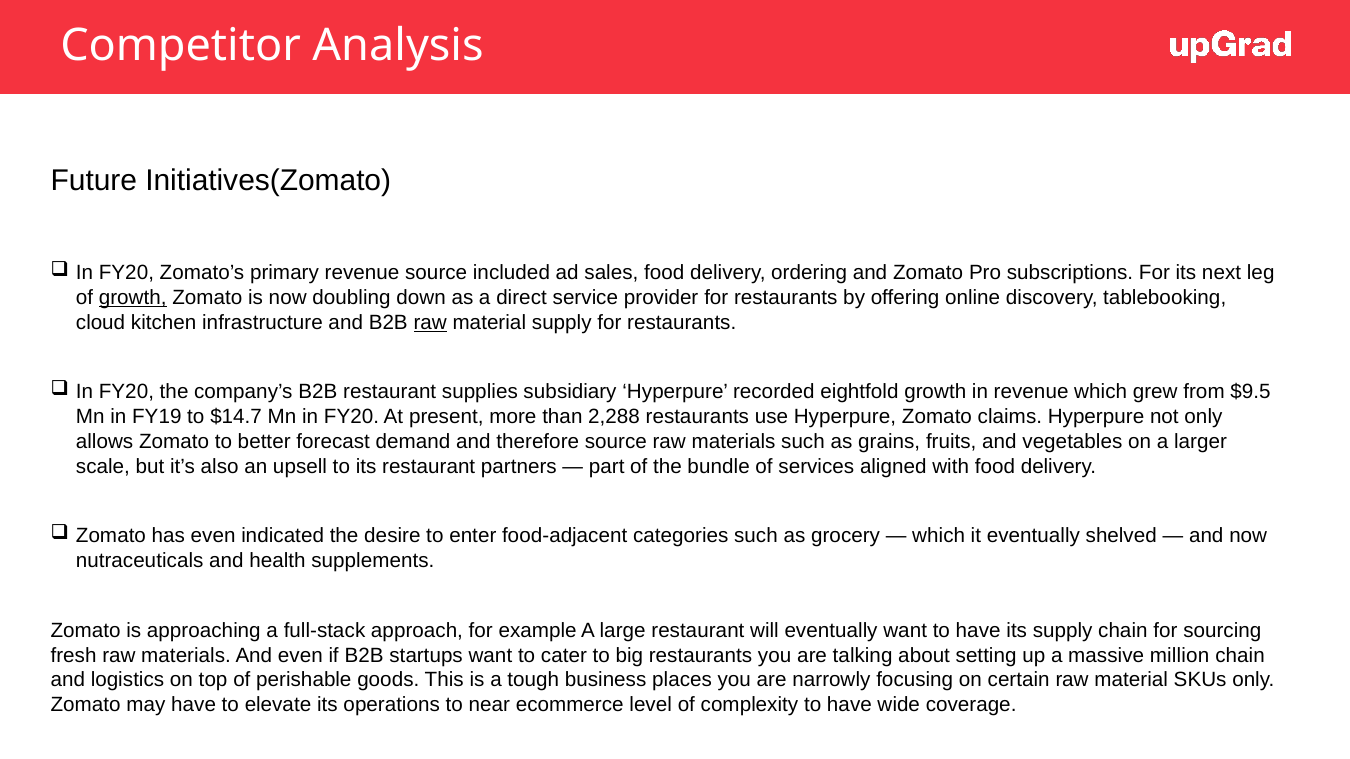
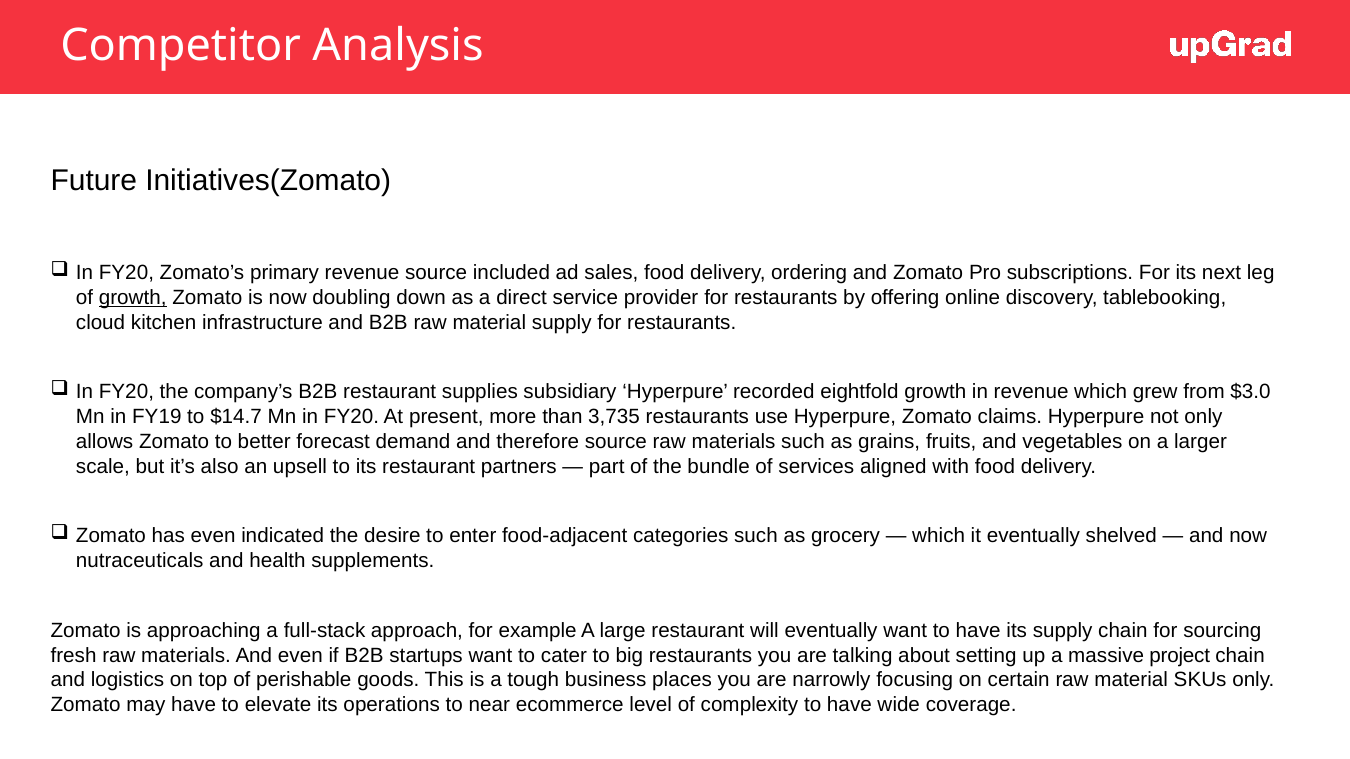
raw underline: present -> none (430, 323)
$9.5: $9.5 -> $3.0 (1251, 392)
2,288: 2,288 -> 3,735 (614, 417)
million: million -> project (1180, 656)
